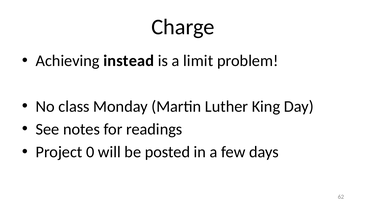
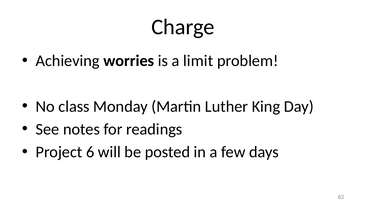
instead: instead -> worries (129, 61)
0: 0 -> 6 (90, 152)
